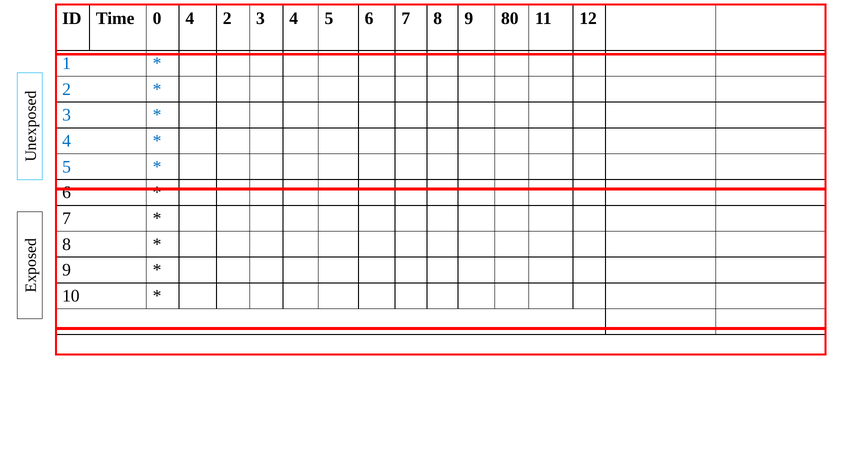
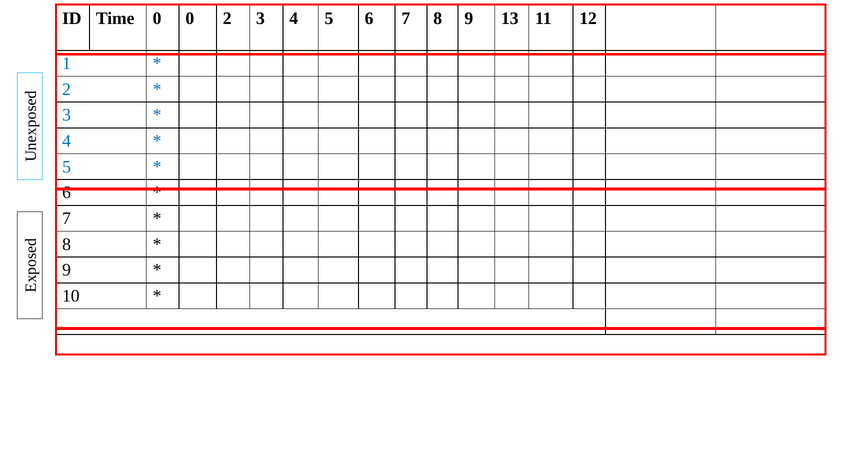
0 4: 4 -> 0 (190, 18)
80: 80 -> 13 (510, 18)
